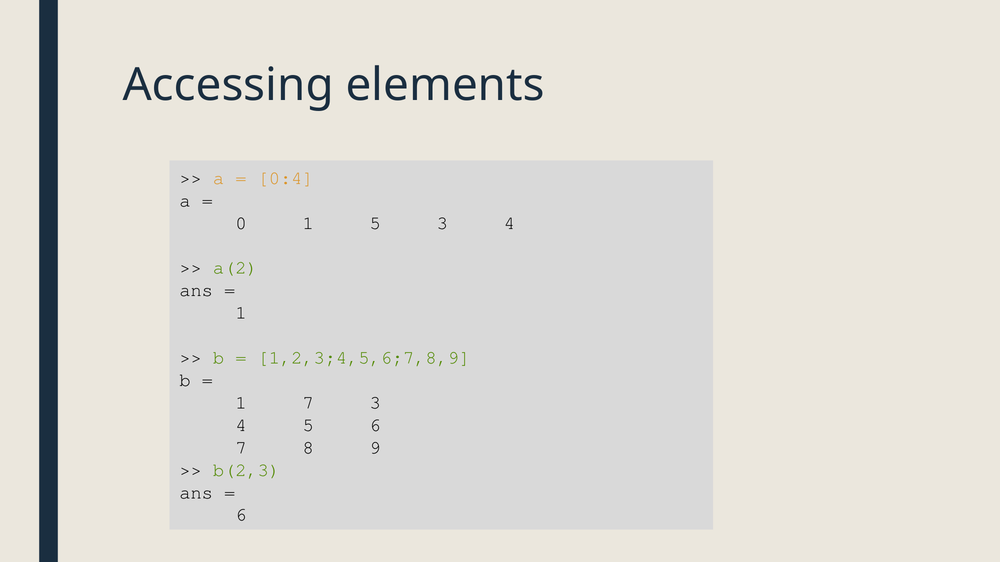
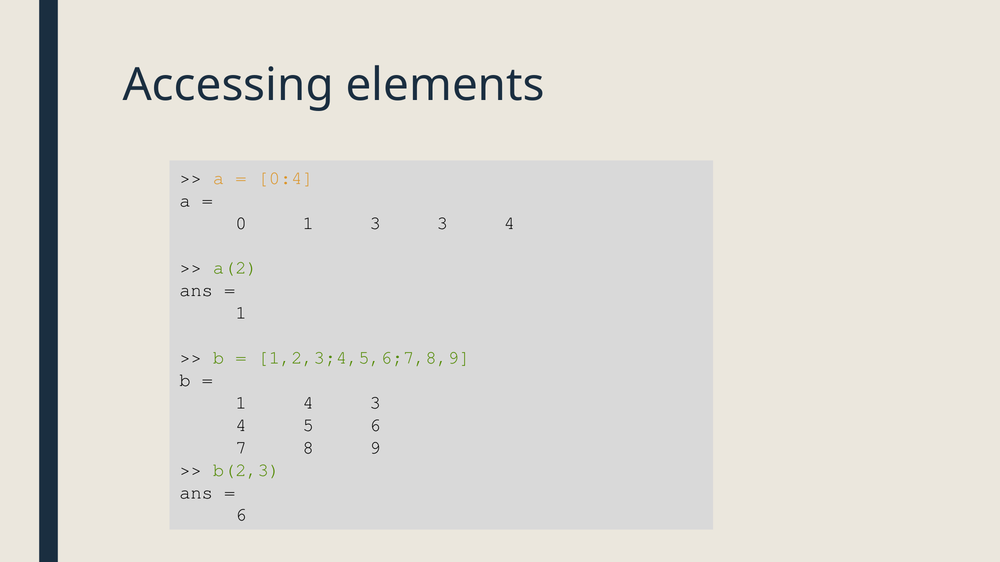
1 5: 5 -> 3 (375, 223)
1 7: 7 -> 4 (308, 403)
